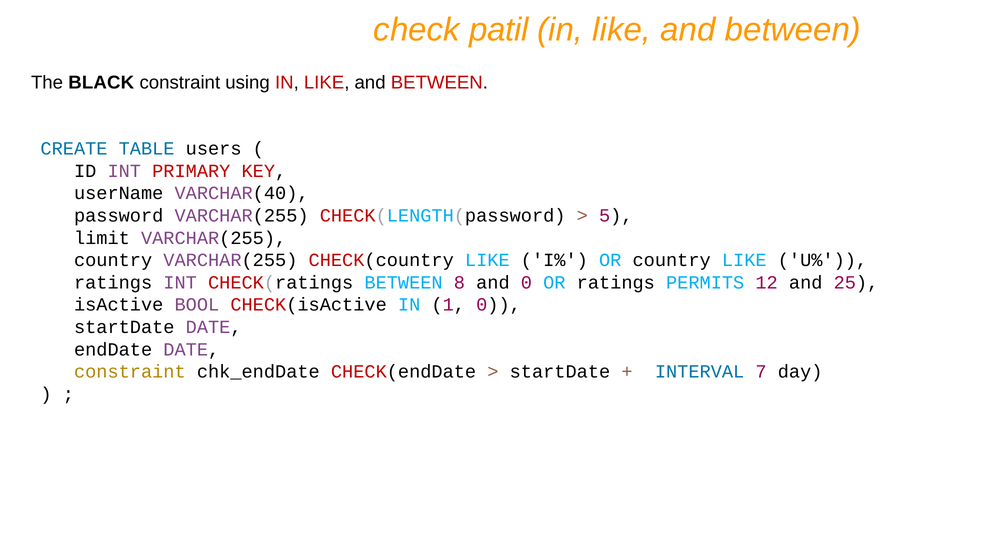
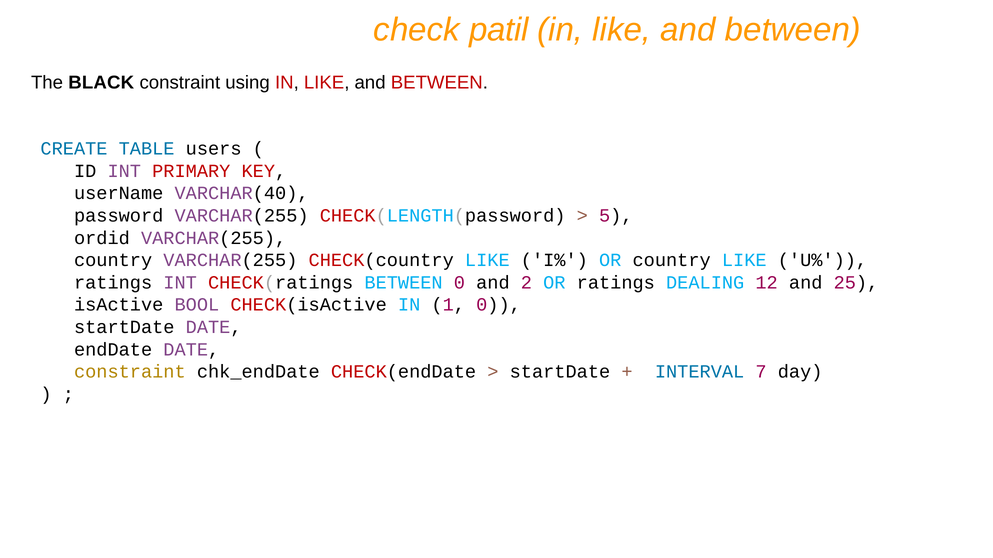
limit: limit -> ordid (102, 238)
BETWEEN 8: 8 -> 0 (459, 283)
and 0: 0 -> 2 (526, 283)
PERMITS: PERMITS -> DEALING (705, 283)
